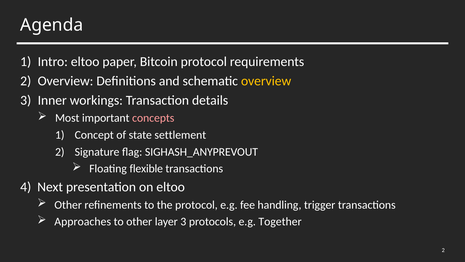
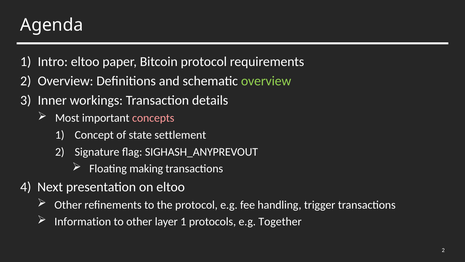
overview colour: yellow -> light green (266, 81)
flexible: flexible -> making (146, 169)
Approaches: Approaches -> Information (83, 221)
layer 3: 3 -> 1 (183, 221)
